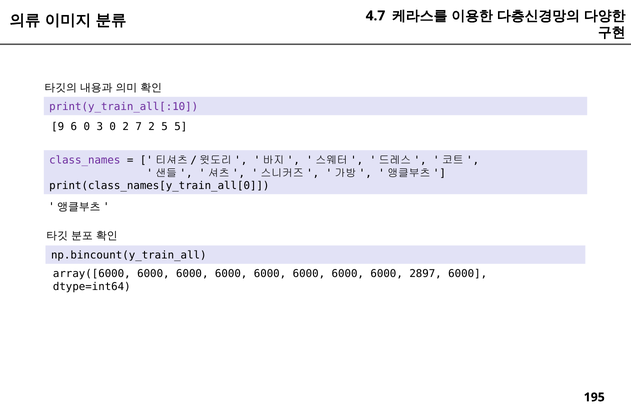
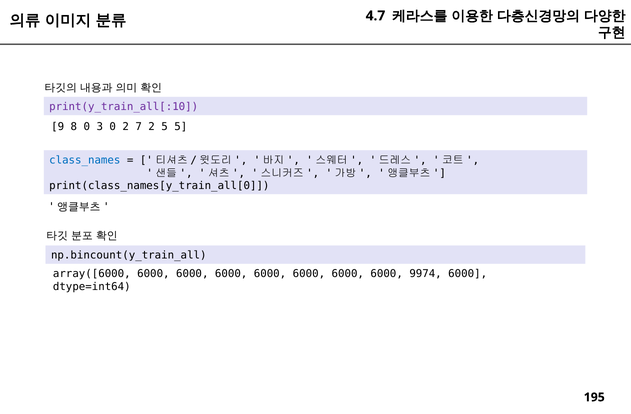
6: 6 -> 8 (74, 127)
class_names colour: purple -> blue (85, 160)
2897: 2897 -> 9974 (426, 274)
